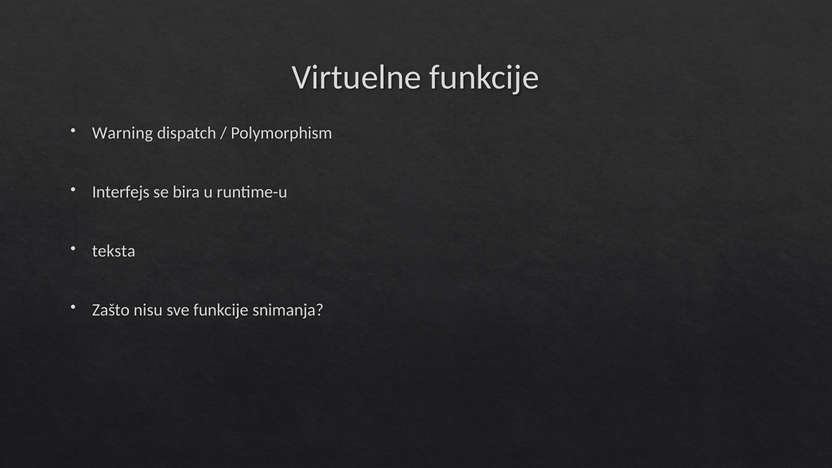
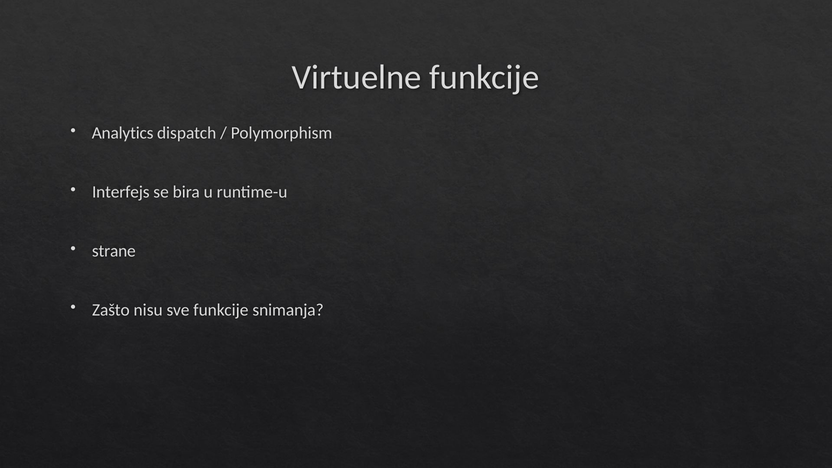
Warning: Warning -> Analytics (123, 133)
teksta: teksta -> strane (114, 251)
